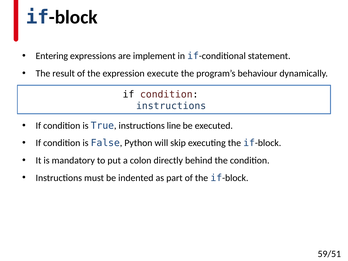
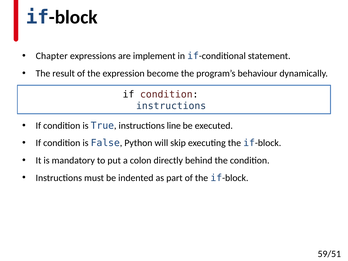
Entering: Entering -> Chapter (52, 56)
execute: execute -> become (163, 73)
